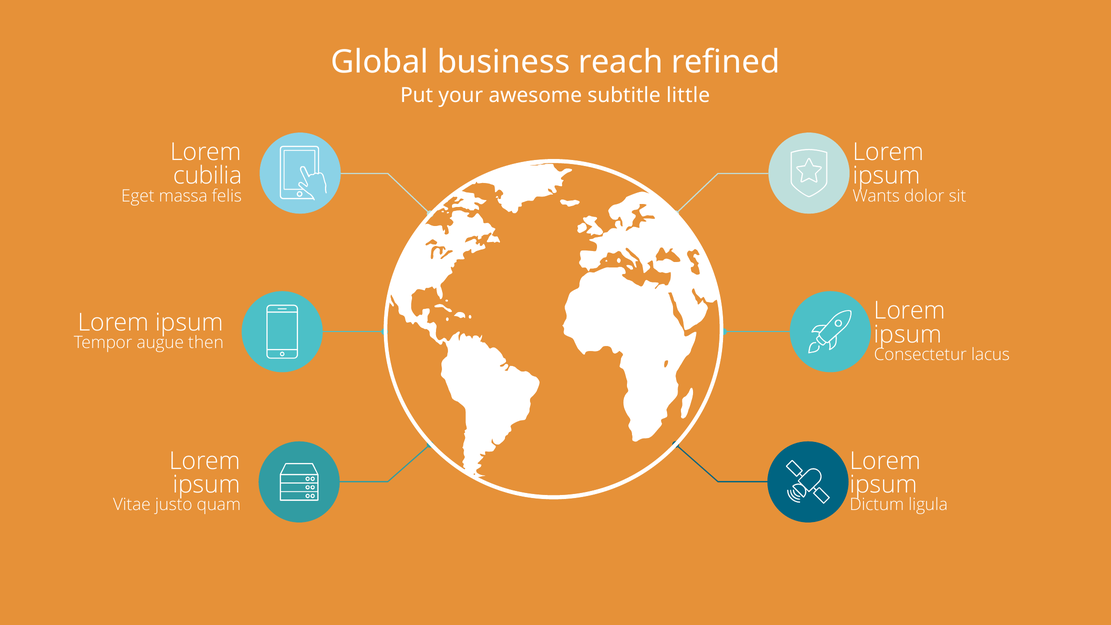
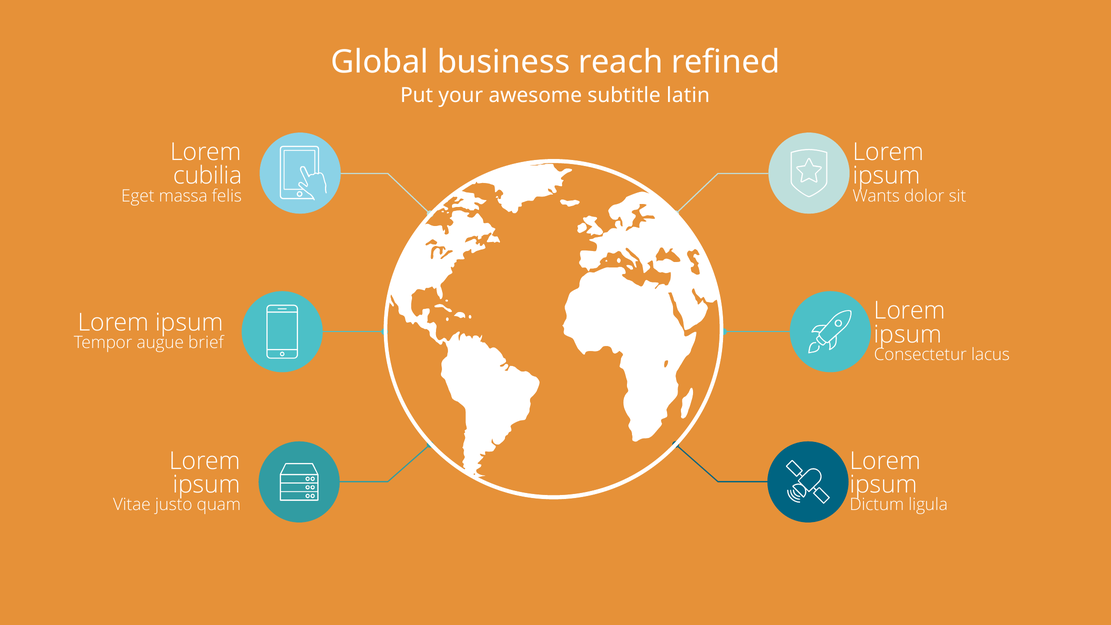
little: little -> latin (688, 95)
then: then -> brief (206, 343)
